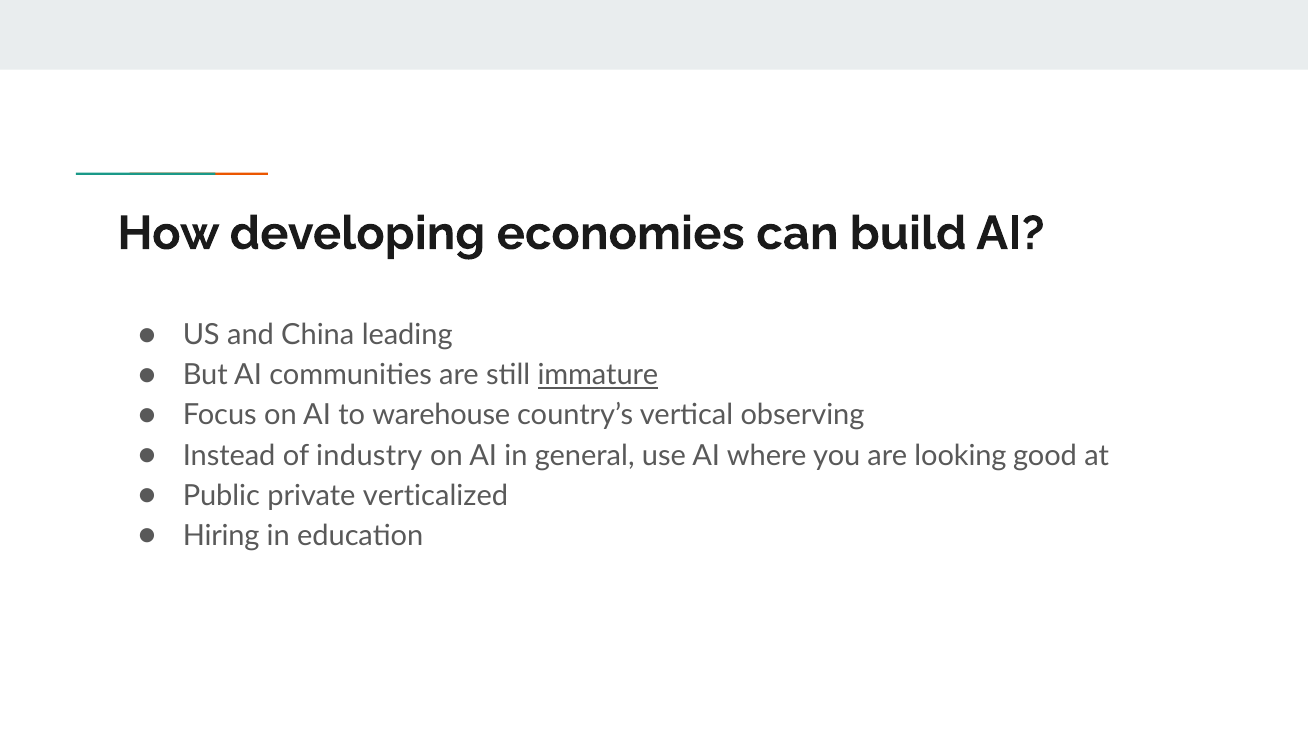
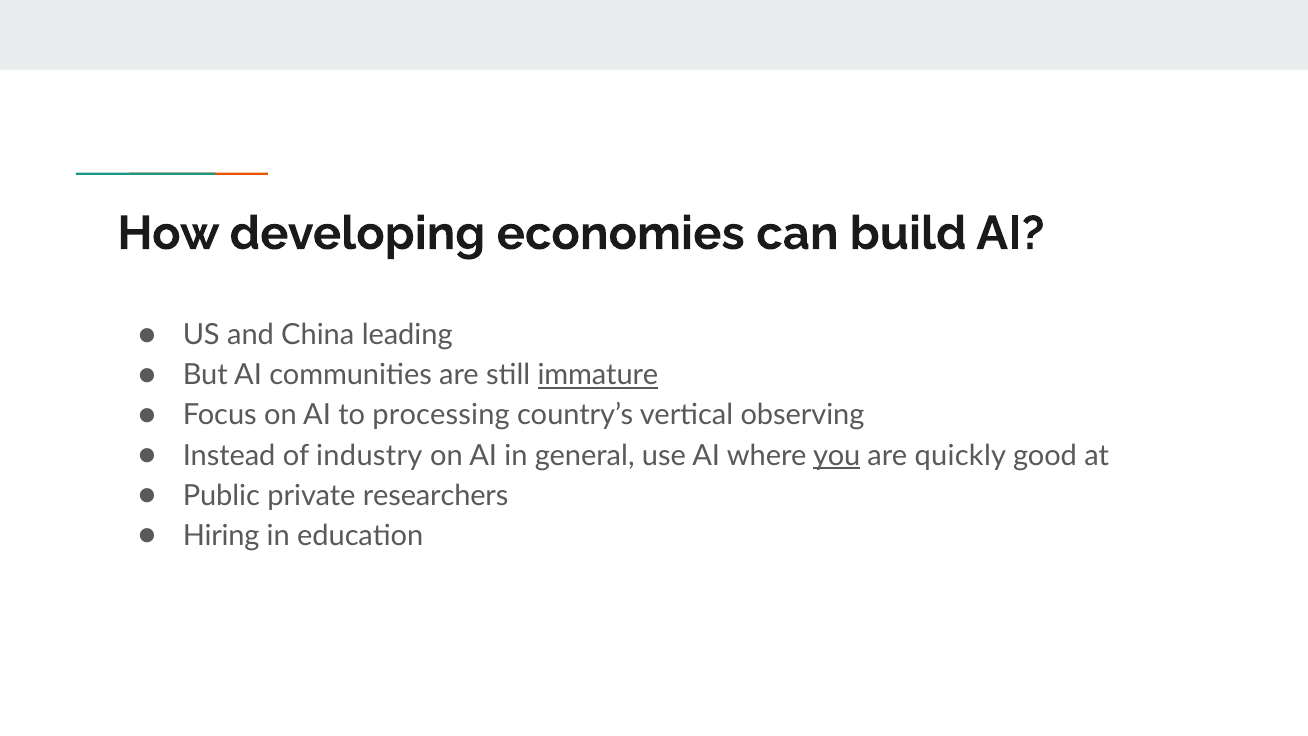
warehouse: warehouse -> processing (441, 415)
you underline: none -> present (837, 455)
looking: looking -> quickly (960, 455)
verticalized: verticalized -> researchers (436, 495)
